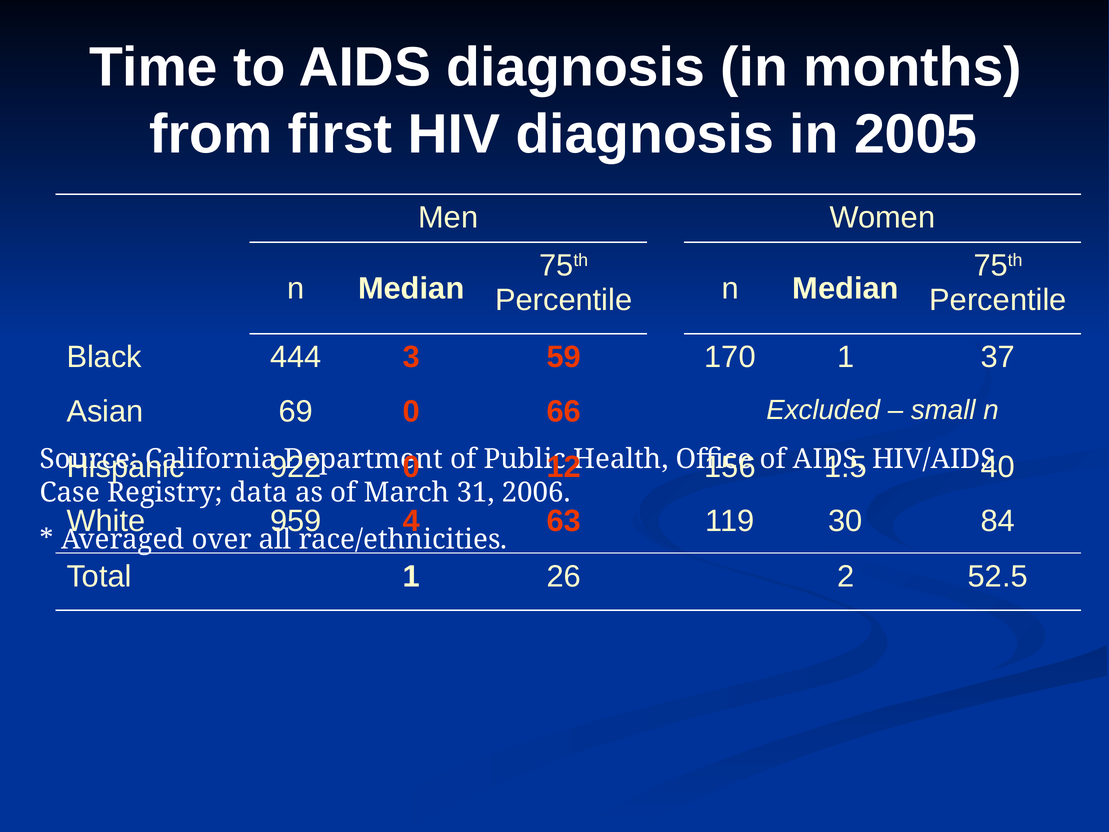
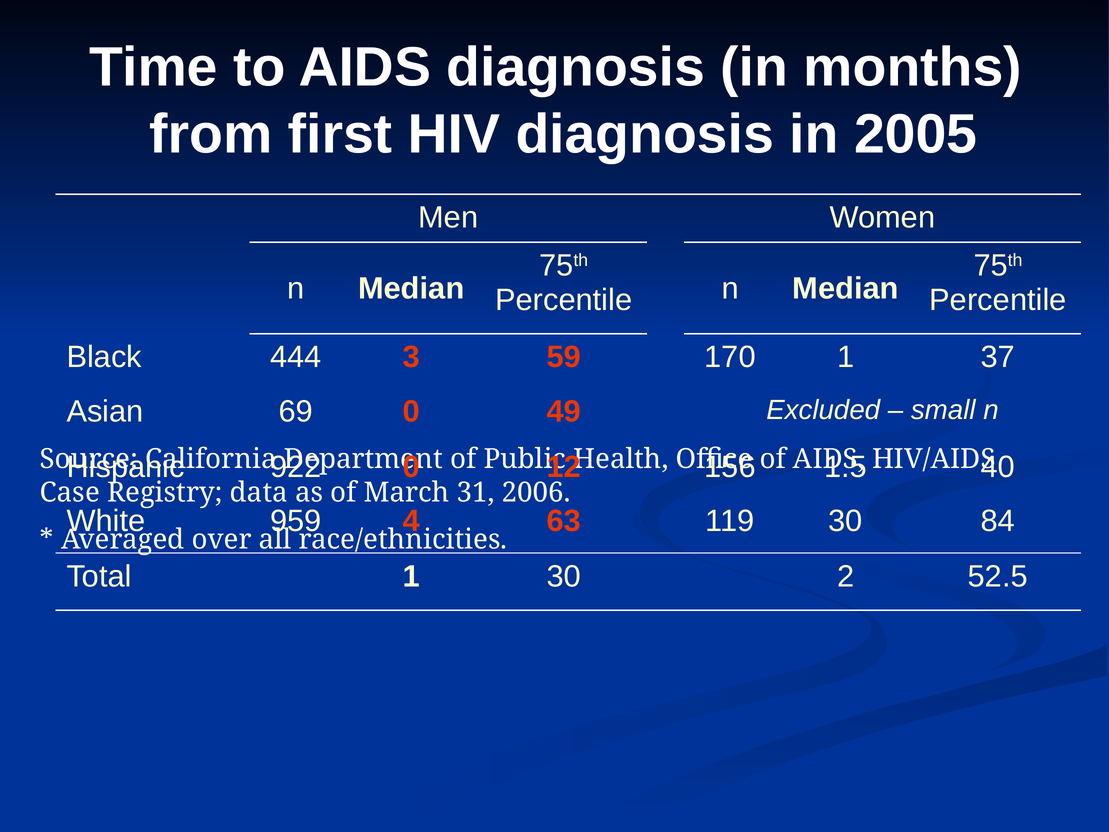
66: 66 -> 49 (564, 412)
1 26: 26 -> 30 (564, 576)
